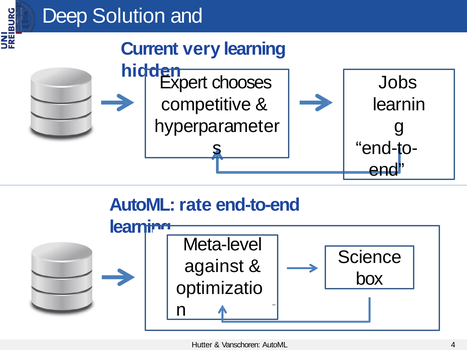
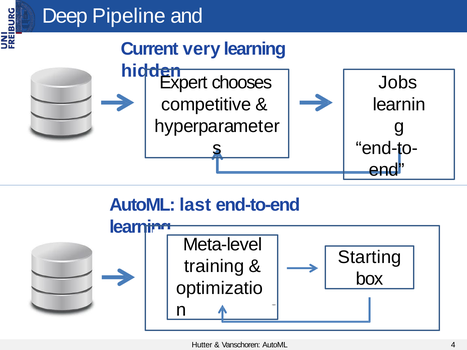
Solution: Solution -> Pipeline (129, 16)
rate: rate -> last (195, 205)
Science: Science -> Starting (370, 257)
against: against -> training (214, 266)
